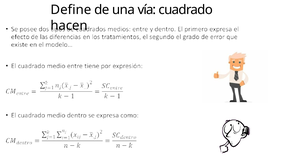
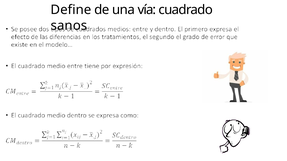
hacen: hacen -> sanos (69, 26)
